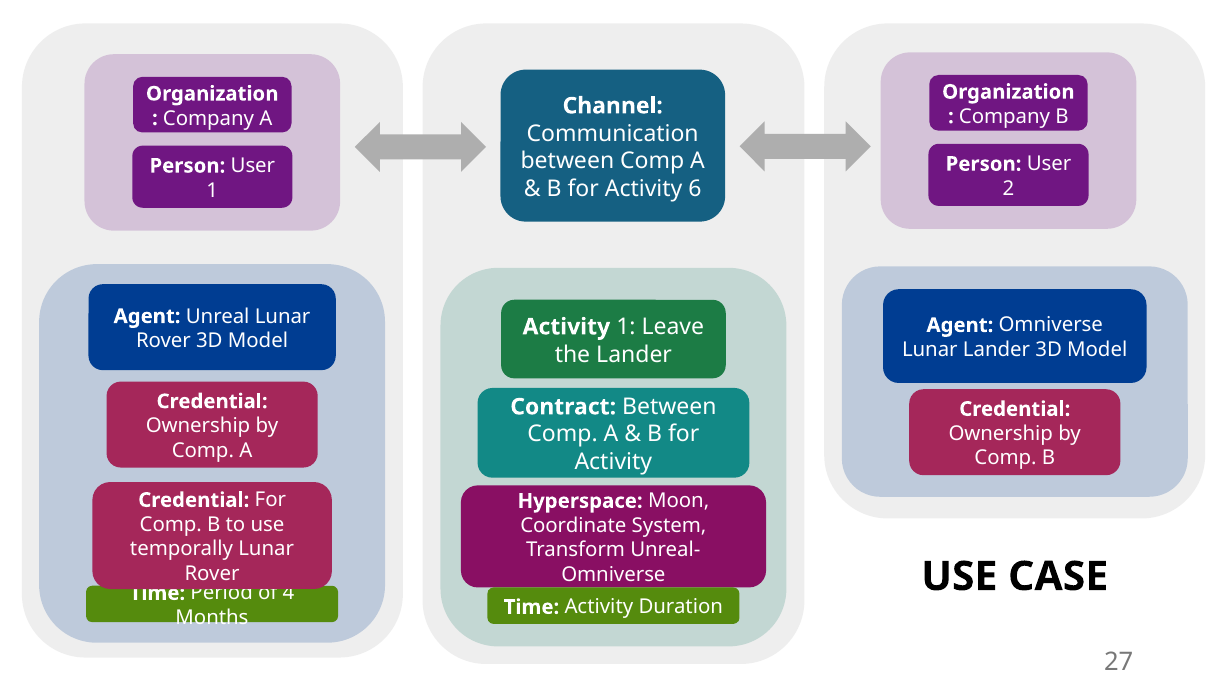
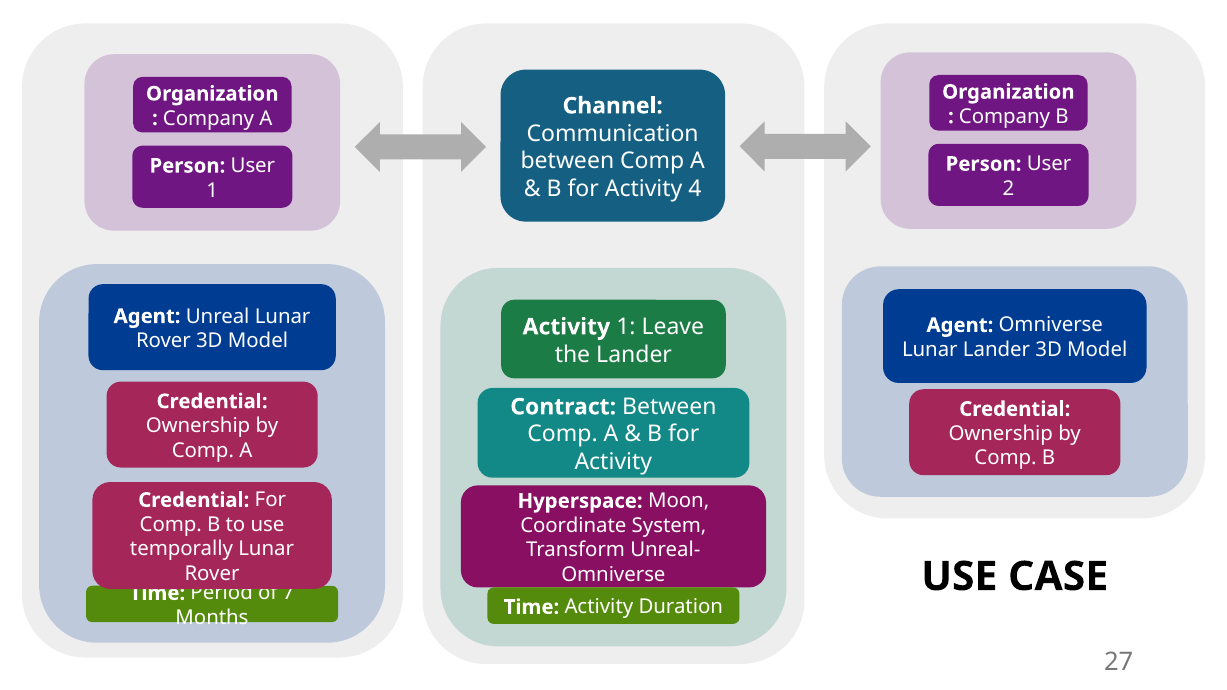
6: 6 -> 4 (695, 189)
4: 4 -> 7 (289, 593)
